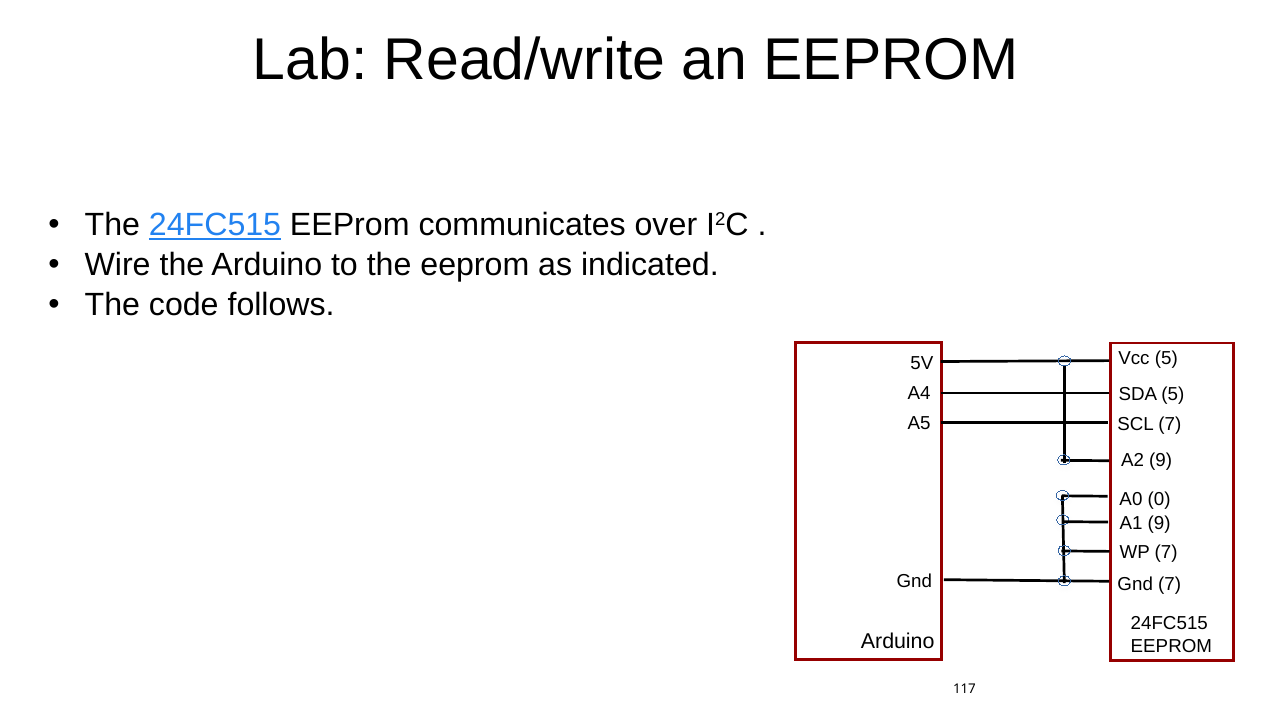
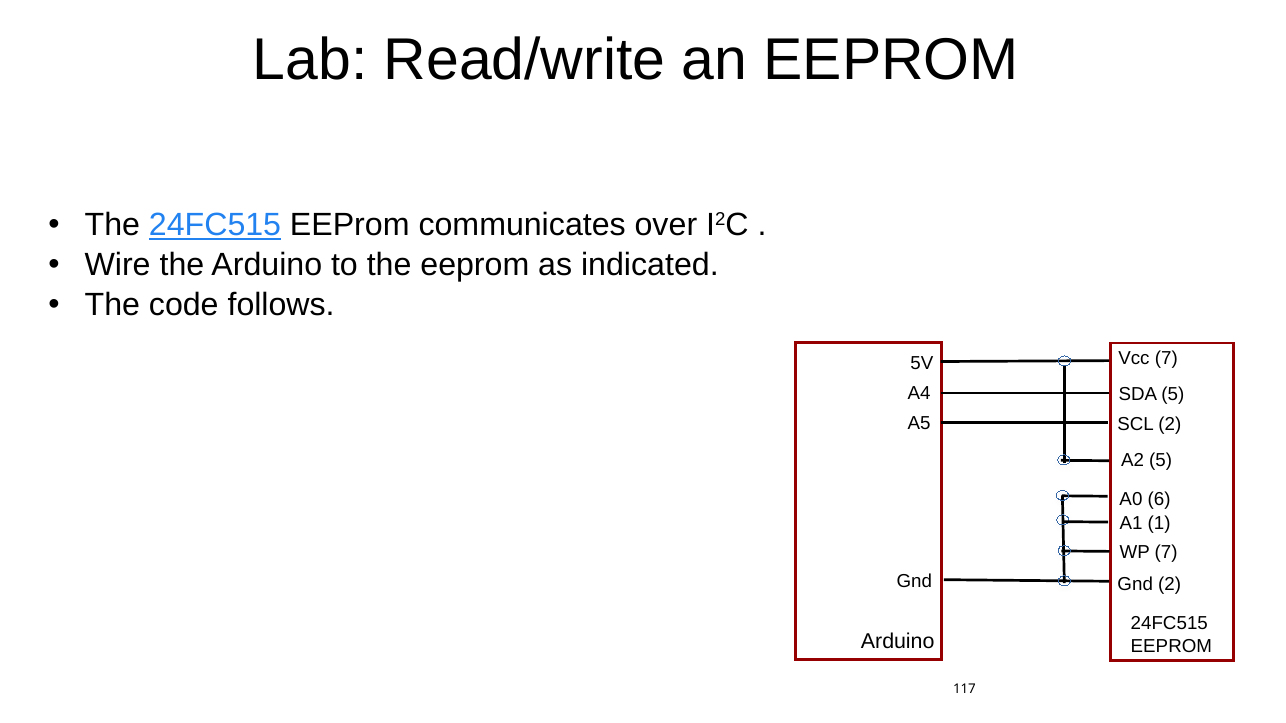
Vcc 5: 5 -> 7 (1166, 359)
SCL 7: 7 -> 2 (1170, 424)
A2 9: 9 -> 5 (1161, 461)
0: 0 -> 6 (1159, 499)
A1 9: 9 -> 1 (1159, 524)
Gnd 7: 7 -> 2 (1170, 585)
